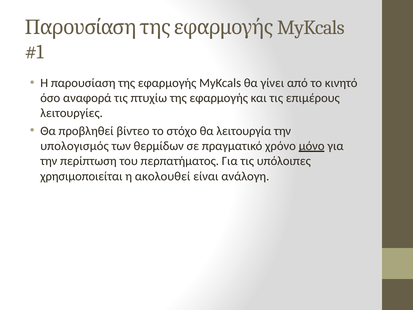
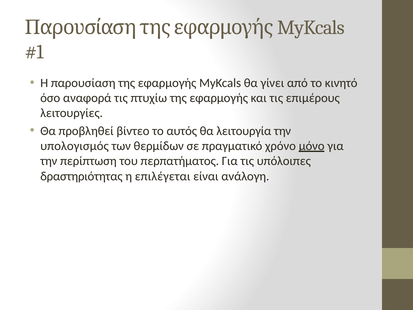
στόχο: στόχο -> αυτός (182, 131)
χρησιμοποιείται: χρησιμοποιείται -> δραστηριότητας (81, 176)
ακολουθεί: ακολουθεί -> επιλέγεται (163, 176)
